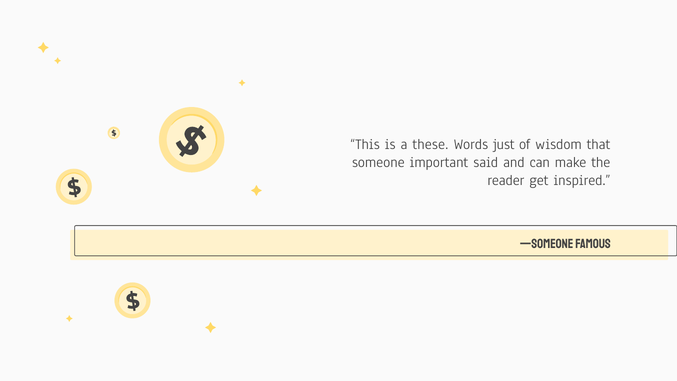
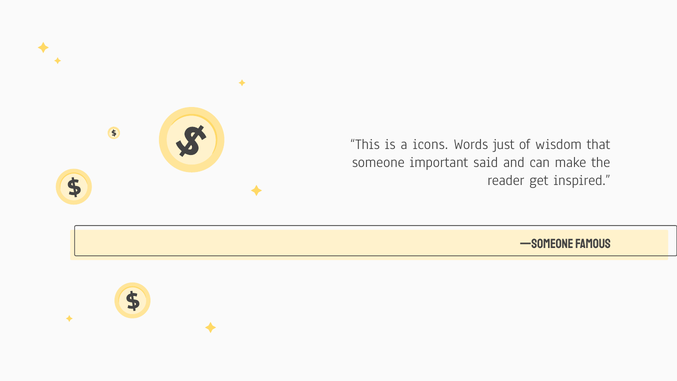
these: these -> icons (430, 144)
